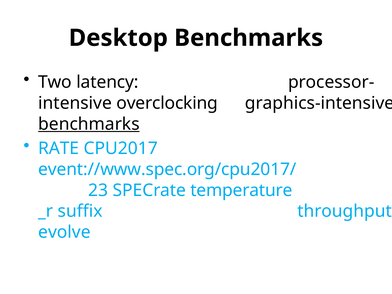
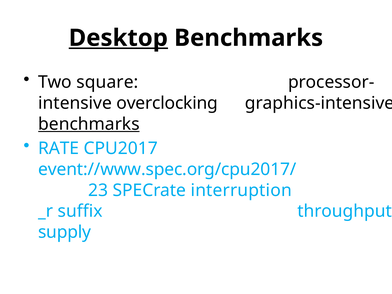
Desktop underline: none -> present (118, 38)
latency: latency -> square (107, 82)
temperature: temperature -> interruption (241, 190)
evolve: evolve -> supply (65, 232)
